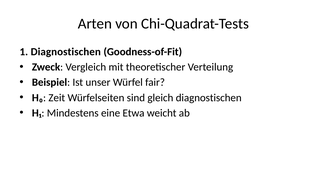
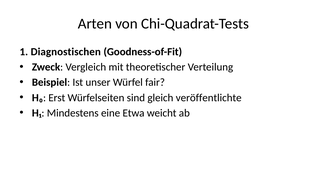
Zeit: Zeit -> Erst (57, 98)
gleich diagnostischen: diagnostischen -> veröffentlichte (209, 98)
